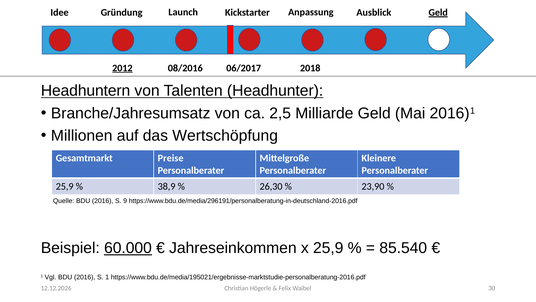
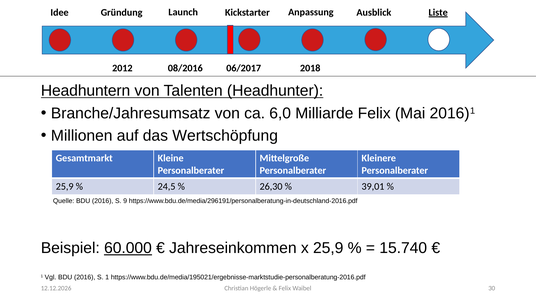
Ausblick Geld: Geld -> Liste (438, 12)
2012 underline: present -> none (122, 68)
2,5: 2,5 -> 6,0 (280, 113)
Milliarde Geld: Geld -> Felix (374, 113)
Preise: Preise -> Kleine (171, 158)
38,9: 38,9 -> 24,5 (167, 186)
23,90: 23,90 -> 39,01 (373, 186)
85.540: 85.540 -> 15.740 (403, 248)
